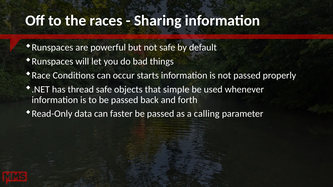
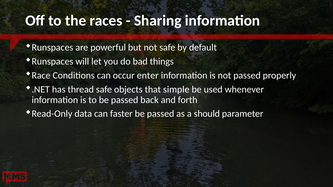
starts: starts -> enter (148, 76)
calling: calling -> should (207, 114)
